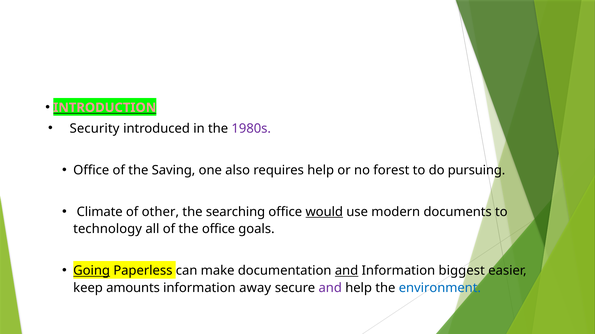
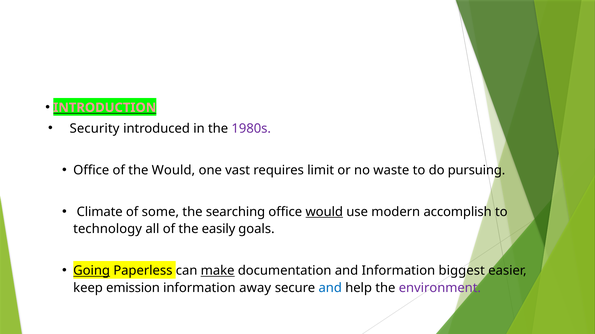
the Saving: Saving -> Would (173, 170)
also: also -> vast (238, 170)
requires help: help -> limit (321, 170)
forest: forest -> waste (391, 170)
other: other -> some (160, 212)
documents: documents -> accomplish (458, 212)
the office: office -> easily (219, 229)
make underline: none -> present (218, 271)
and underline: present -> none (347, 271)
amounts: amounts -> emission (133, 288)
and colour: purple -> blue (330, 288)
environment colour: blue -> purple (440, 288)
